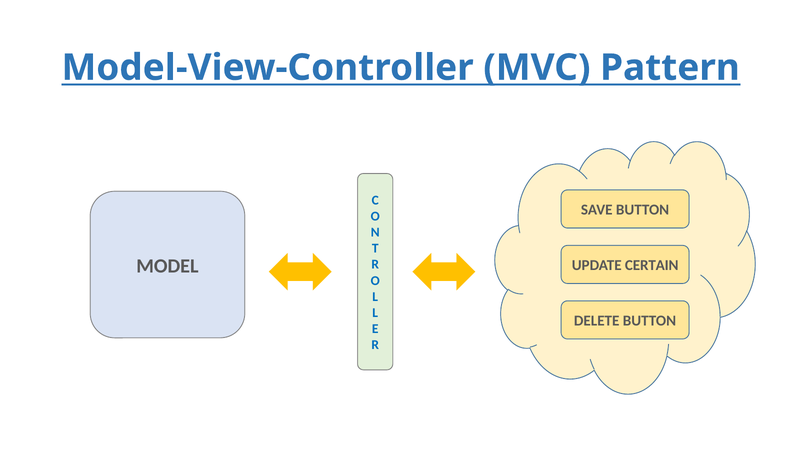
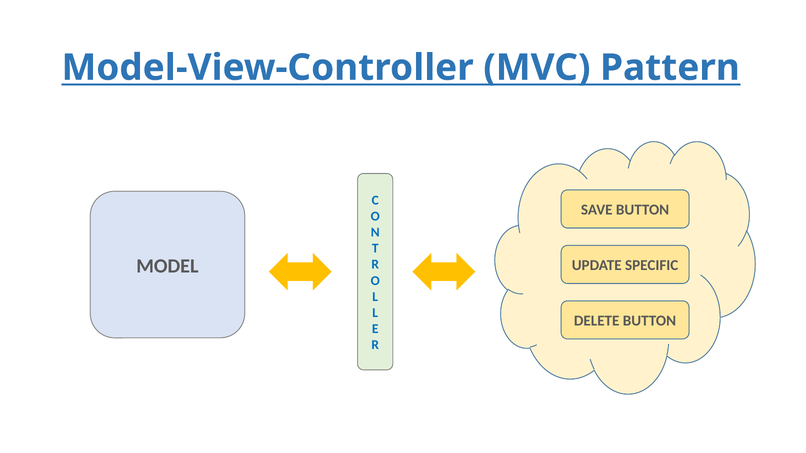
CERTAIN: CERTAIN -> SPECIFIC (652, 266)
